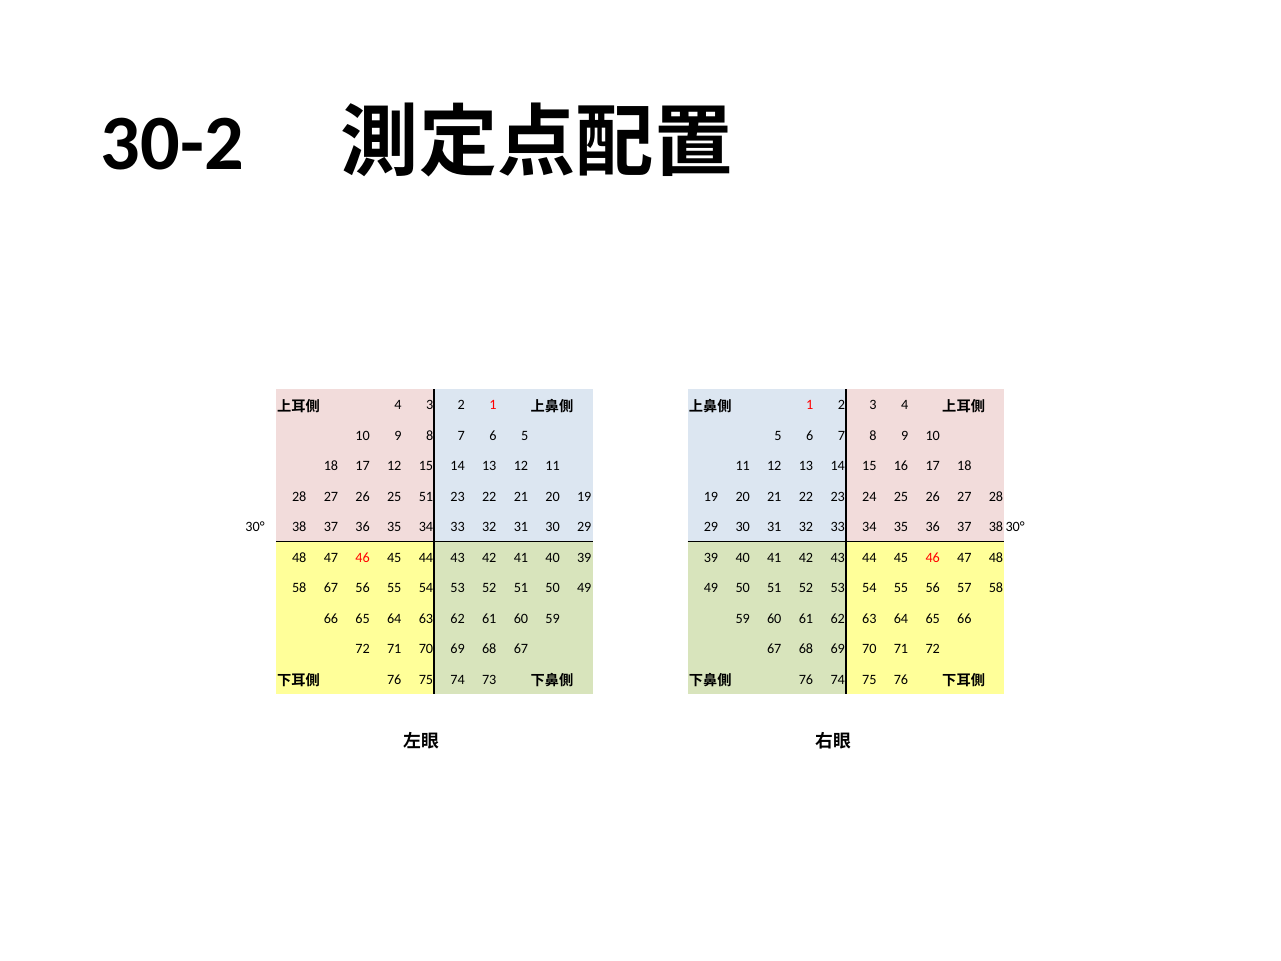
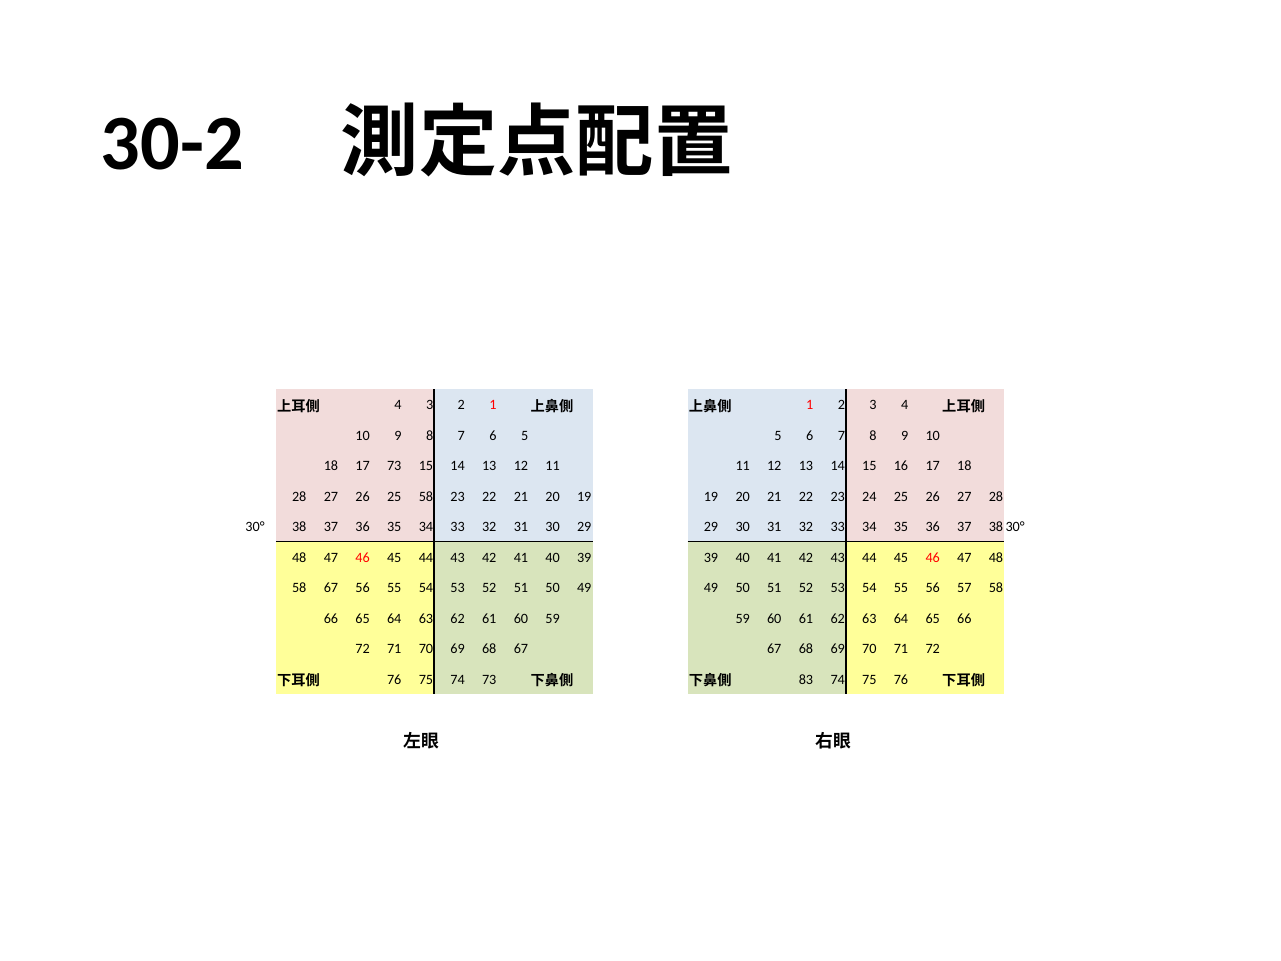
17 12: 12 -> 73 (394, 466)
25 51: 51 -> 58 (426, 497)
76: 76 -> 83 (806, 679)
